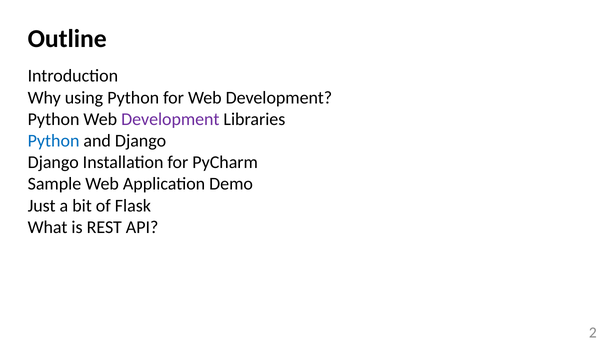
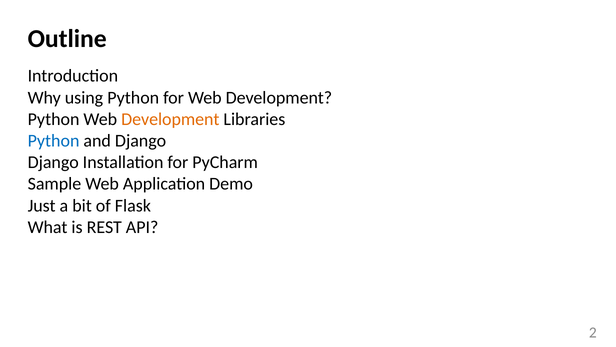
Development colour: purple -> orange (170, 119)
